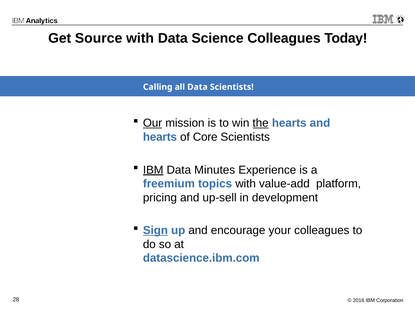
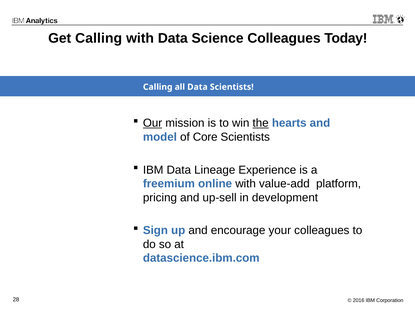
Get Source: Source -> Calling (99, 38)
hearts: hearts -> model (160, 137)
IBM underline: present -> none (153, 169)
Minutes: Minutes -> Lineage (215, 169)
topics: topics -> online (215, 183)
Sign underline: present -> none (155, 230)
